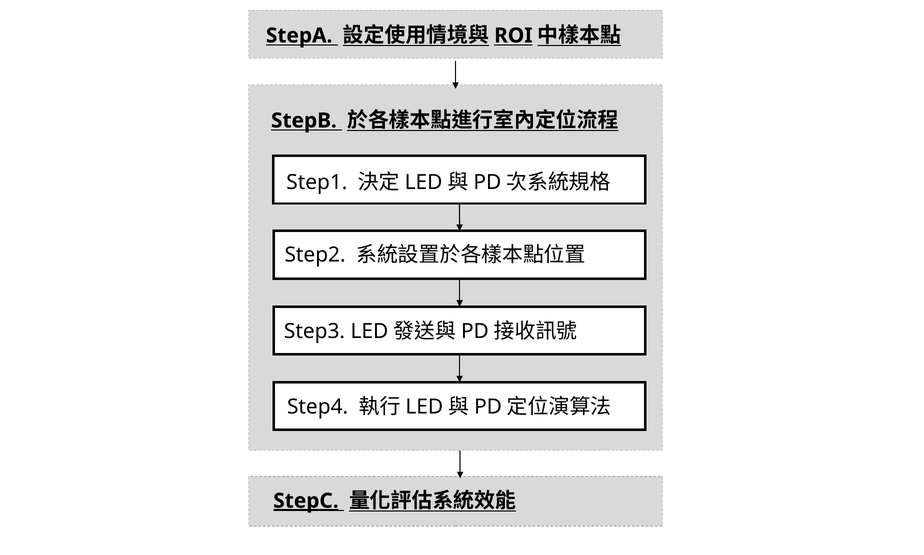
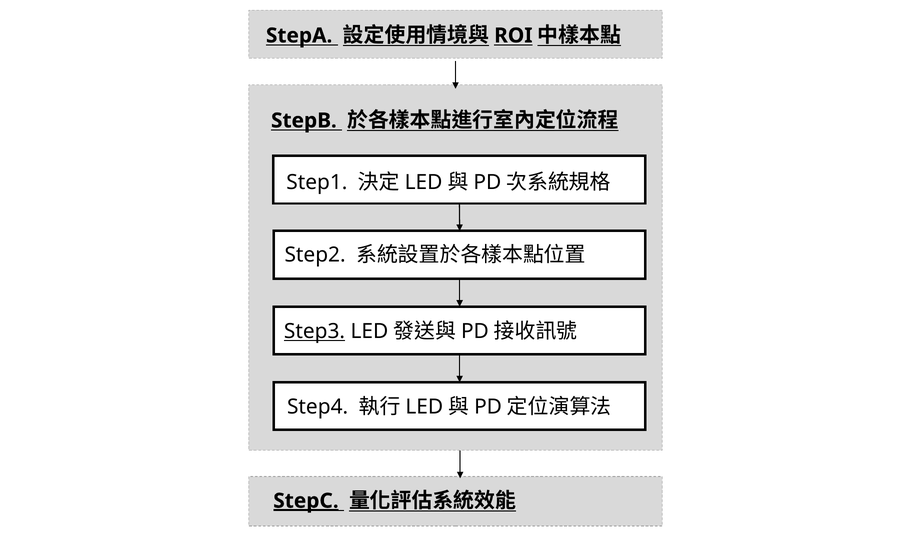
Step3 underline: none -> present (315, 331)
